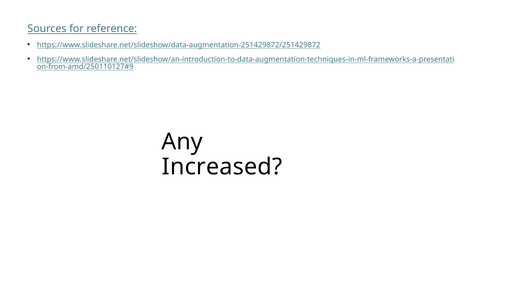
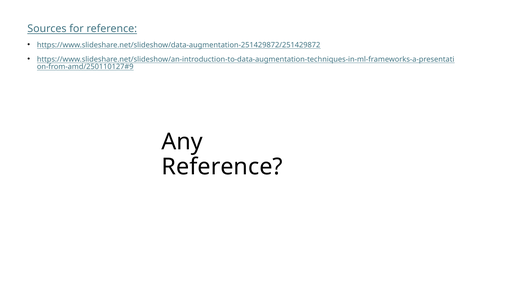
Increased: Increased -> Reference (222, 167)
